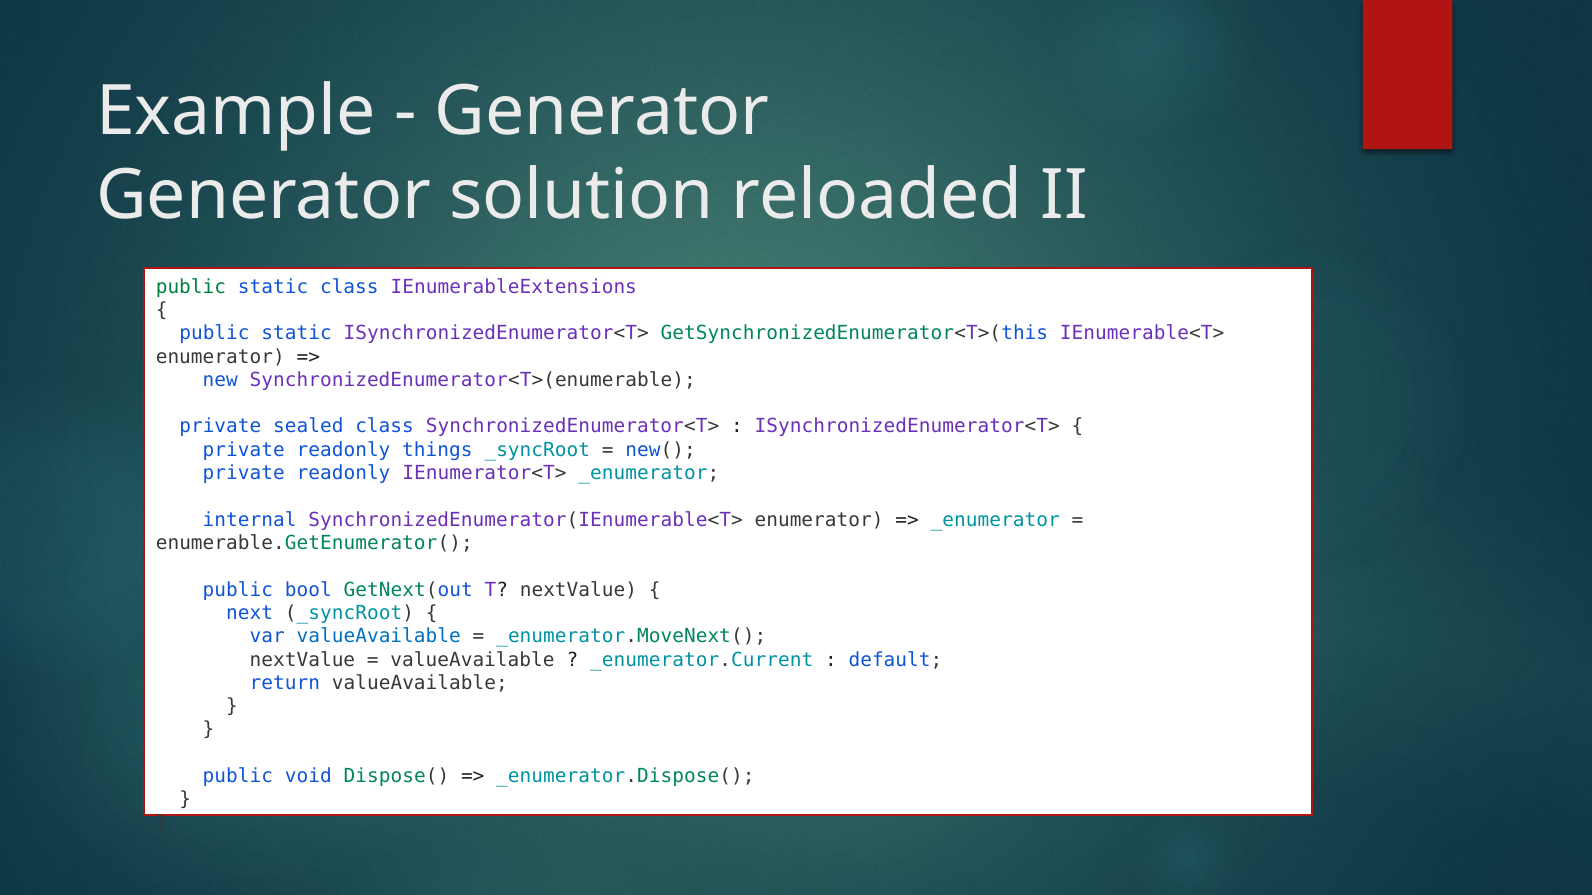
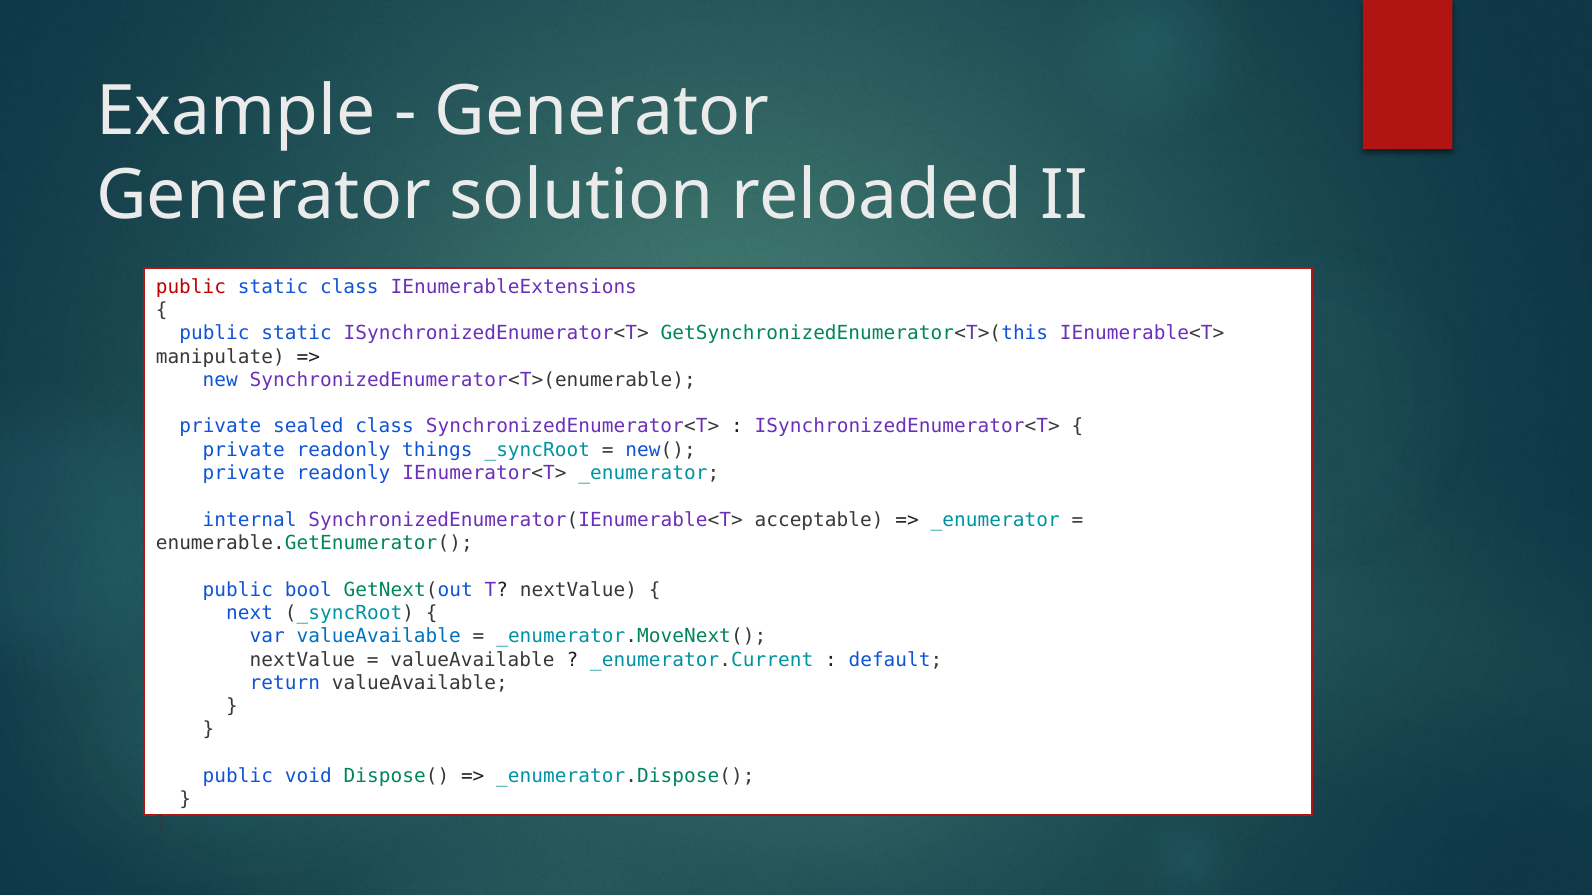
public colour: green -> red (191, 287)
enumerator: enumerator -> manipulate (220, 357)
SynchronizedEnumerator(IEnumerable<T> enumerator: enumerator -> acceptable (819, 520)
